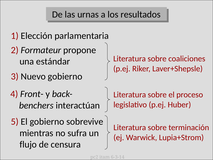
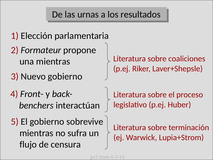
una estándar: estándar -> mientras (53, 61)
